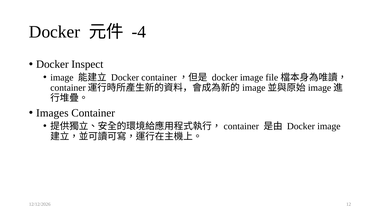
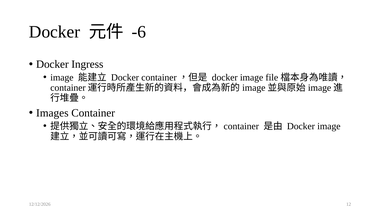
-4: -4 -> -6 (139, 32)
Inspect: Inspect -> Ingress (87, 64)
